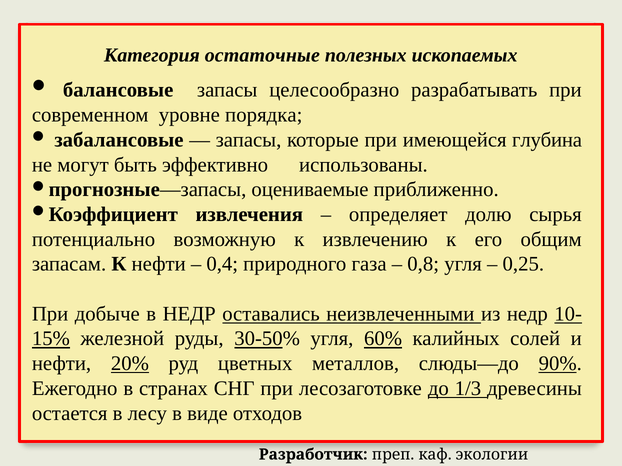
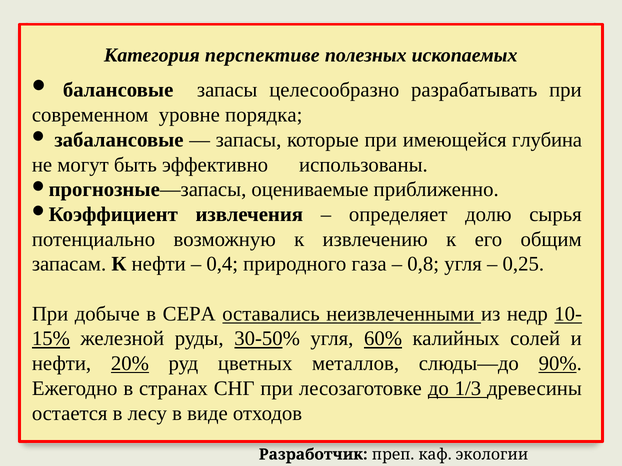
остаточные: остаточные -> перспективе (262, 55)
в НЕДР: НЕДР -> СЕРА (189, 314)
